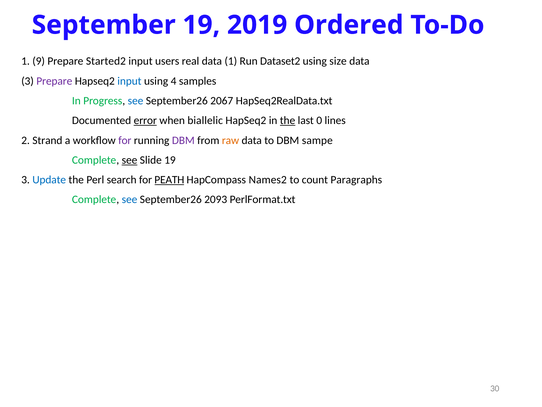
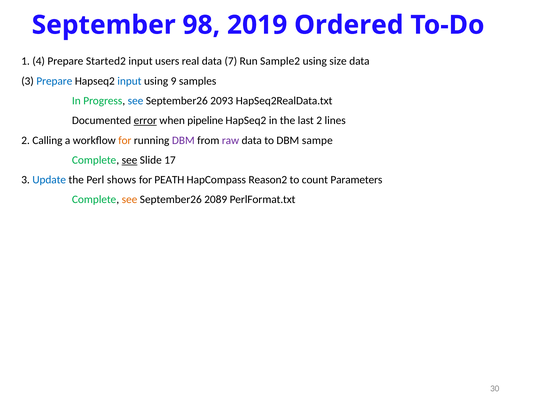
September 19: 19 -> 98 (201, 25)
9: 9 -> 4 (39, 61)
data 1: 1 -> 7 (231, 61)
Dataset2: Dataset2 -> Sample2 (280, 61)
Prepare colour: purple -> blue (54, 81)
4: 4 -> 9 (174, 81)
2067: 2067 -> 2093 (222, 101)
biallelic: biallelic -> pipeline (205, 120)
the underline: present -> none (288, 120)
last 0: 0 -> 2 (319, 120)
Strand: Strand -> Calling (47, 140)
for colour: purple -> orange (125, 140)
raw colour: orange -> purple (231, 140)
Slide 19: 19 -> 17 (170, 160)
search: search -> shows (122, 180)
PEATH underline: present -> none (169, 180)
Names2: Names2 -> Reason2 (268, 180)
Paragraphs: Paragraphs -> Parameters (356, 180)
see colour: blue -> orange (129, 199)
2093: 2093 -> 2089 (216, 199)
